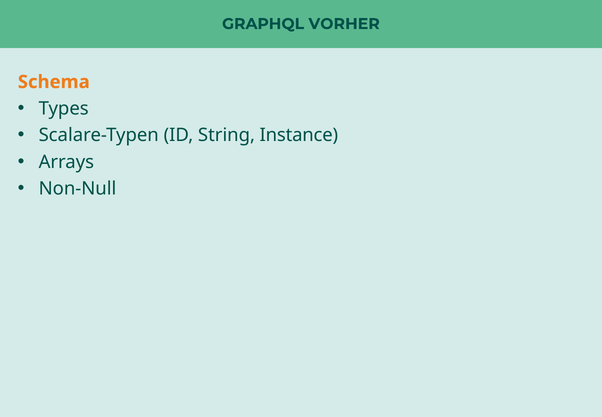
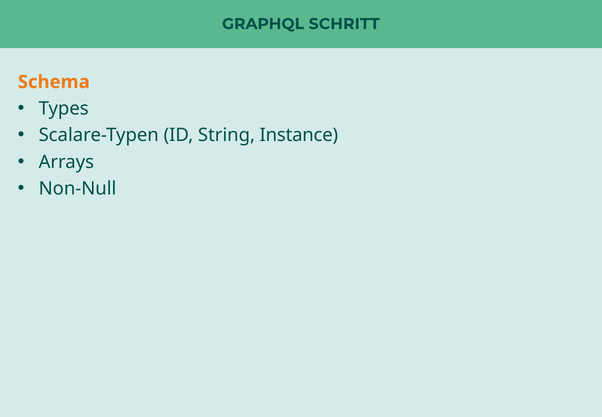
VORHER: VORHER -> SCHRITT (344, 24)
